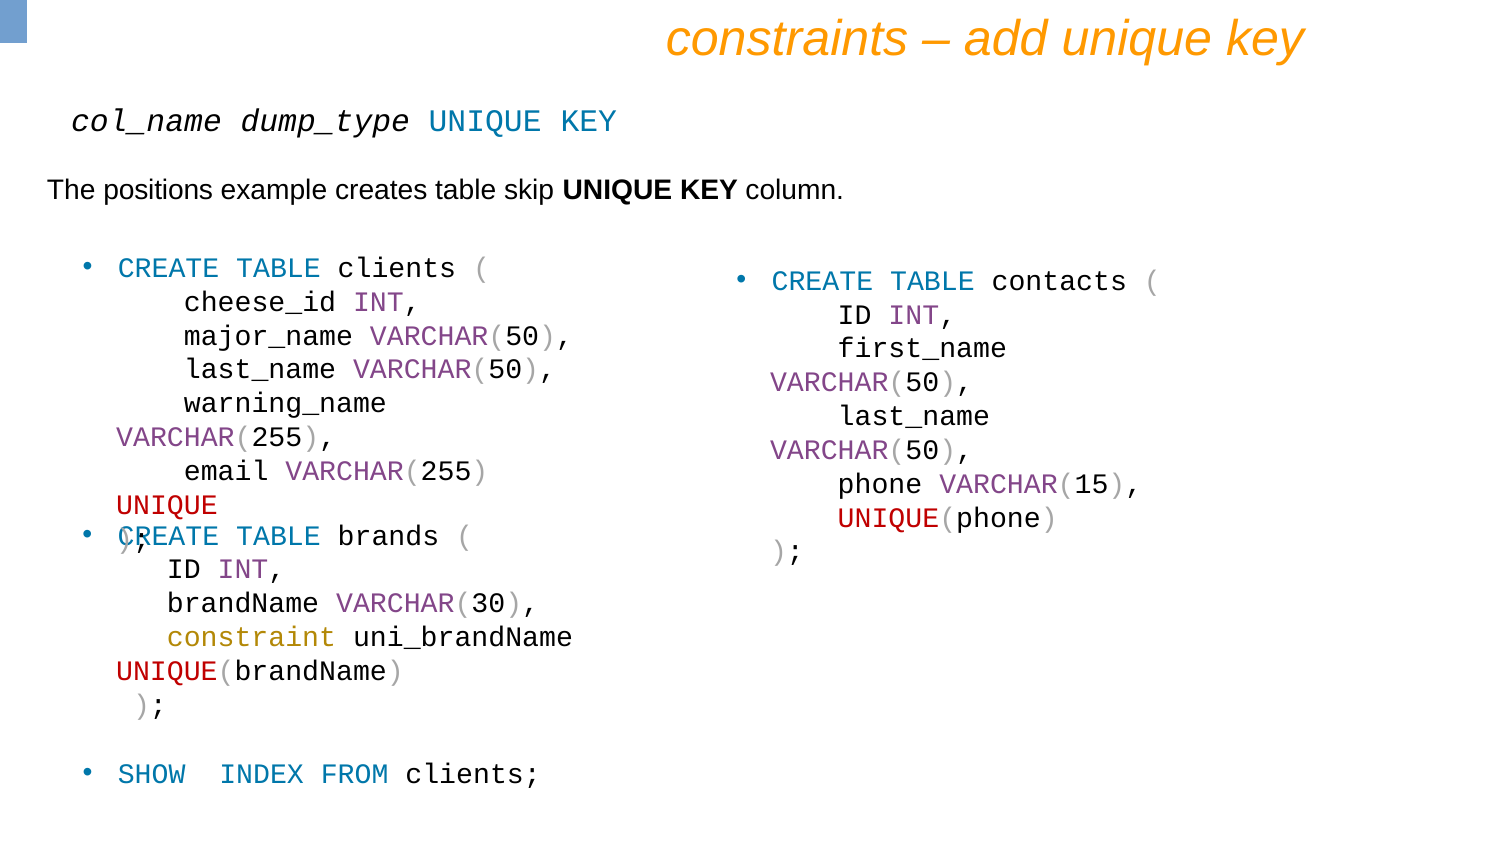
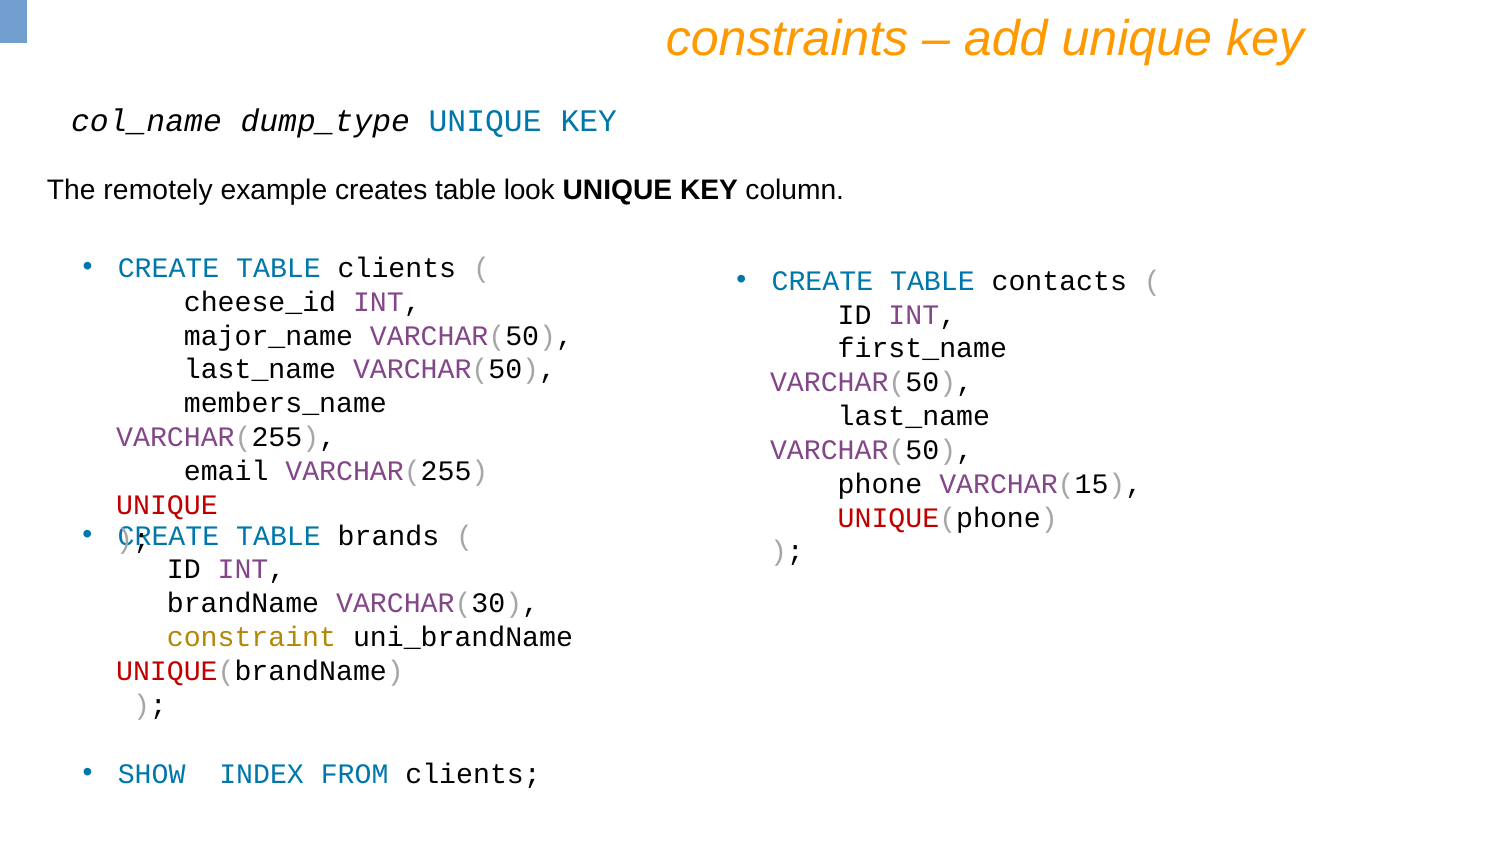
positions: positions -> remotely (158, 190)
skip: skip -> look (529, 190)
warning_name: warning_name -> members_name (285, 403)
